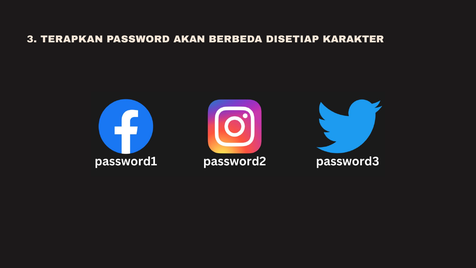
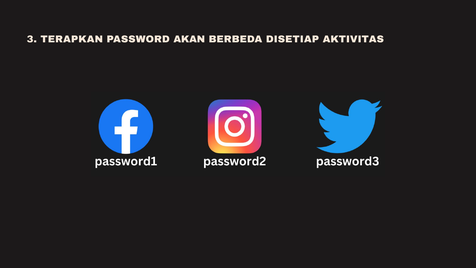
KARAKTER: KARAKTER -> AKTIVITAS (353, 39)
